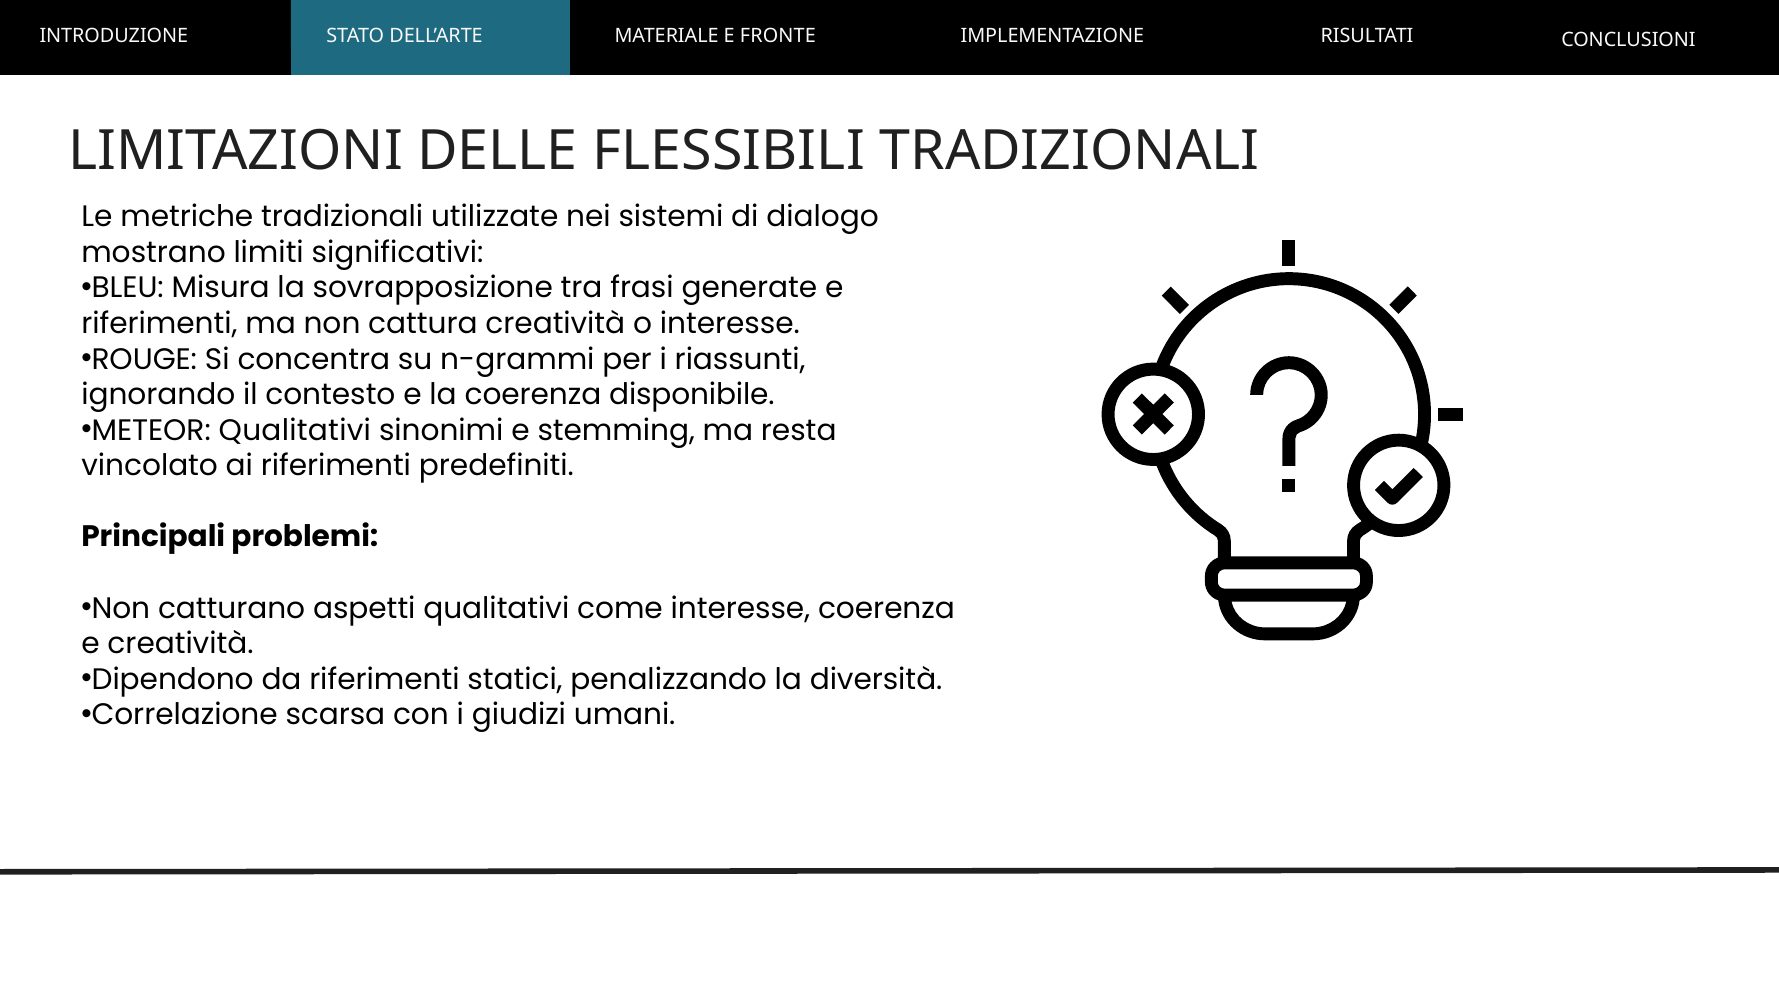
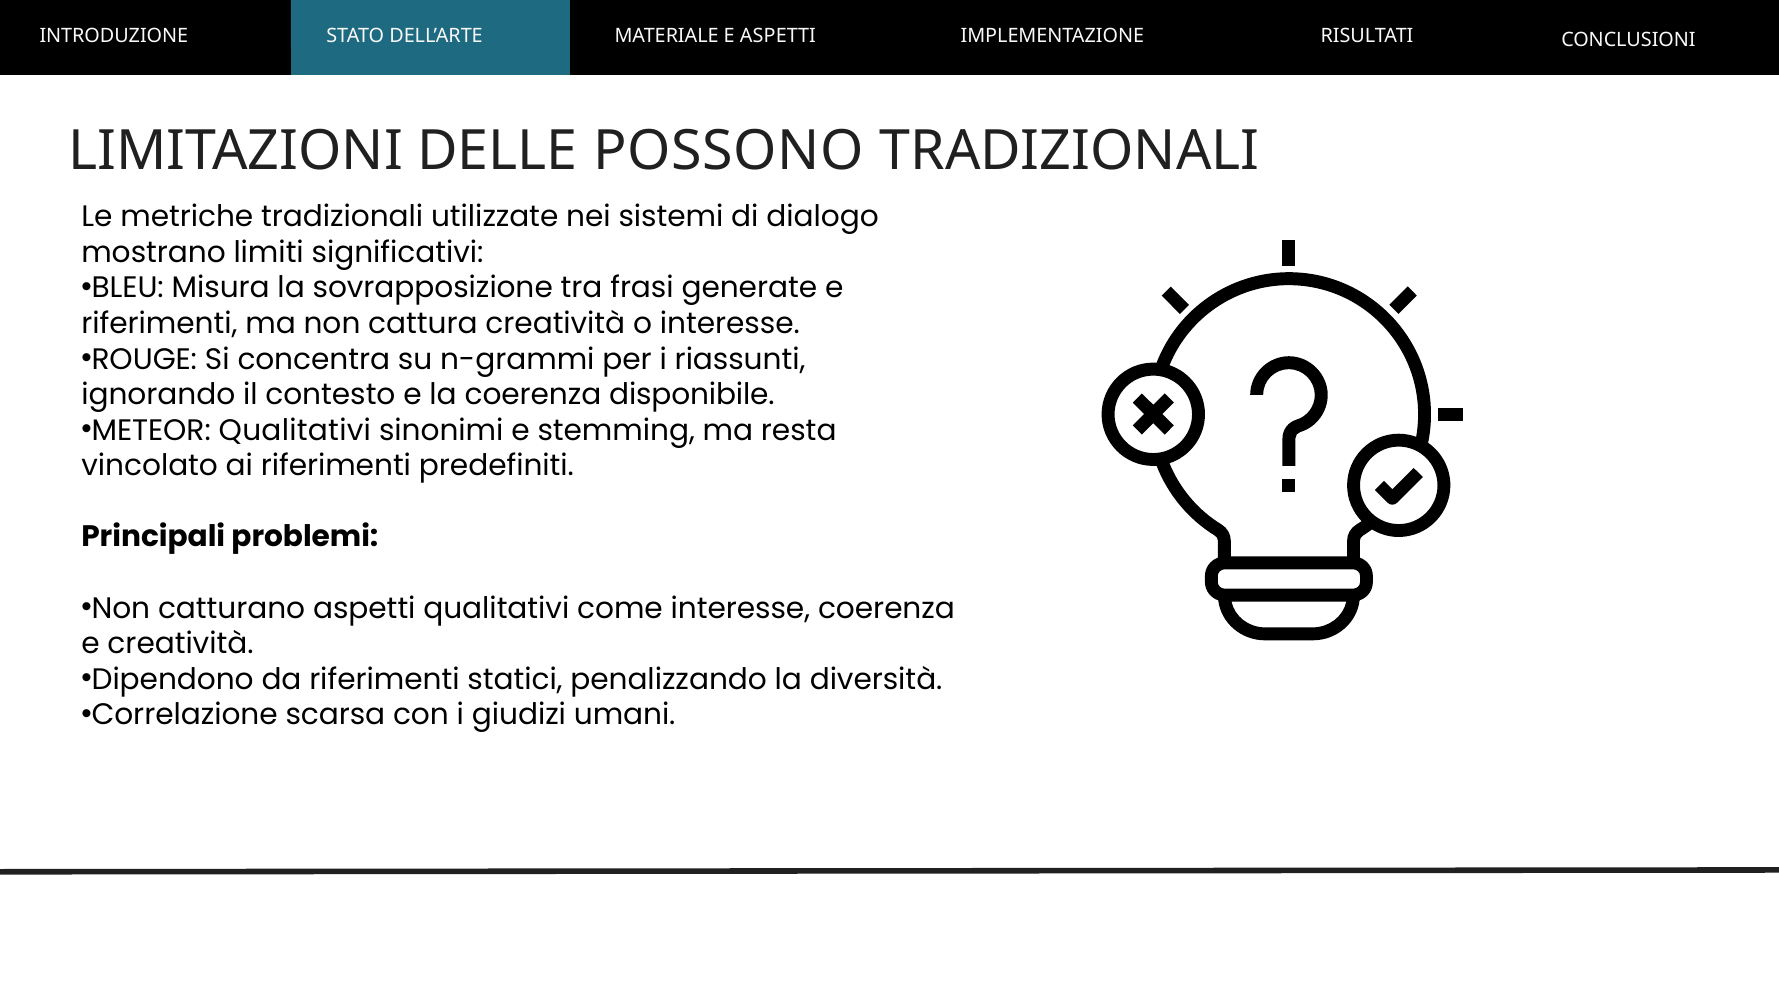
E FRONTE: FRONTE -> ASPETTI (778, 36)
FLESSIBILI: FLESSIBILI -> POSSONO (728, 151)
